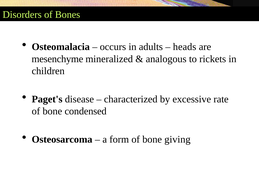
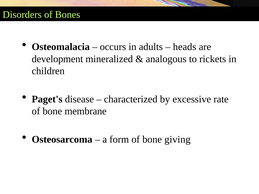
mesenchyme: mesenchyme -> development (57, 59)
condensed: condensed -> membrane (86, 111)
